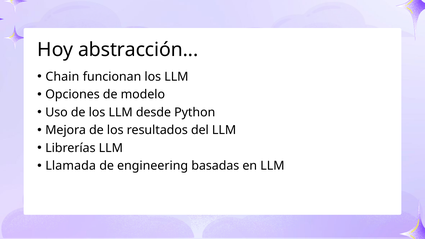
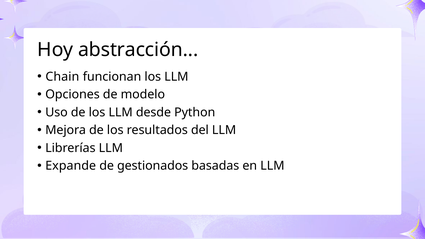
Llamada: Llamada -> Expande (71, 166)
engineering: engineering -> gestionados (153, 166)
